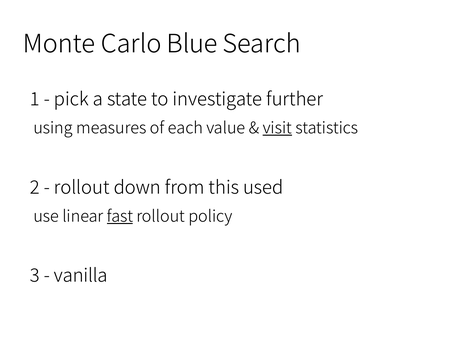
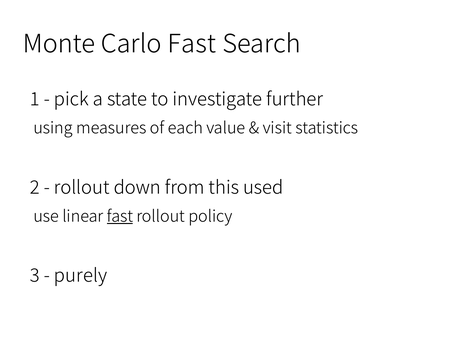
Carlo Blue: Blue -> Fast (192, 44)
visit underline: present -> none (277, 128)
vanilla: vanilla -> purely (81, 276)
